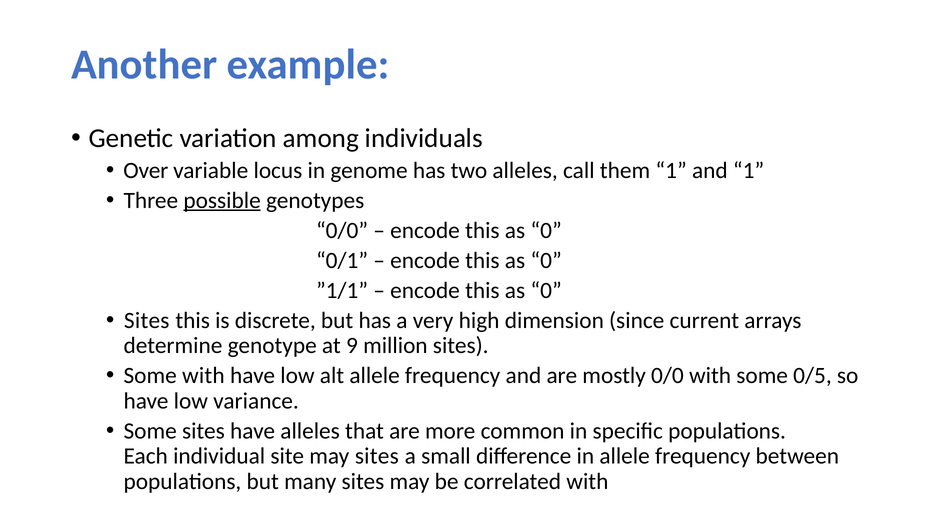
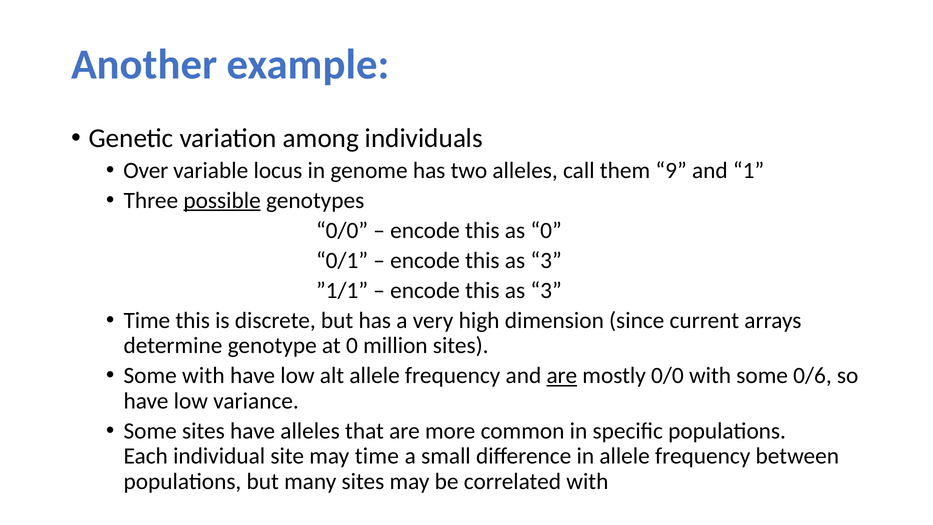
them 1: 1 -> 9 (671, 170)
0: 0 -> 3 (546, 260)
0: 0 -> 3 (546, 290)
Sites: Sites -> Time (147, 320)
at 9: 9 -> 0 (352, 346)
are underline: none -> present (562, 376)
0/5: 0/5 -> 0/6 (812, 376)
may sites: sites -> time (377, 456)
